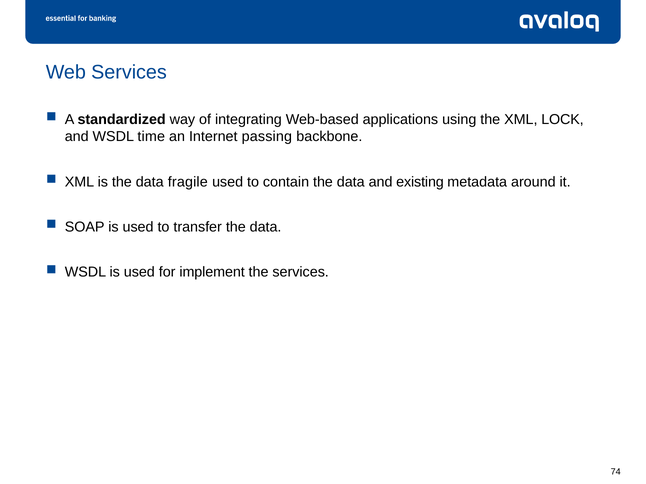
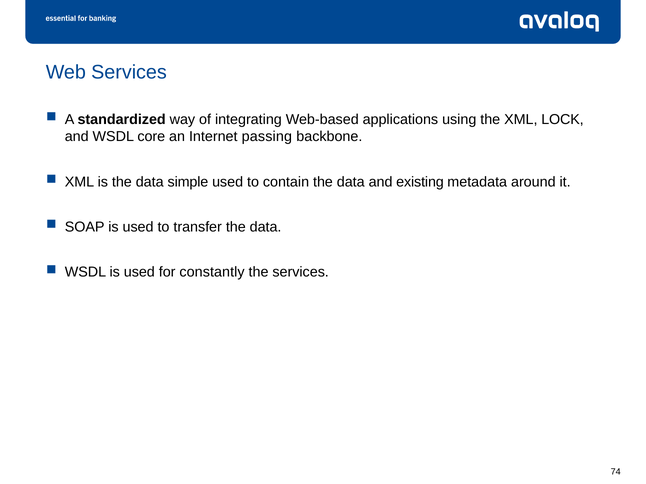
time: time -> core (151, 137)
fragile: fragile -> simple (188, 182)
implement: implement -> constantly (212, 273)
